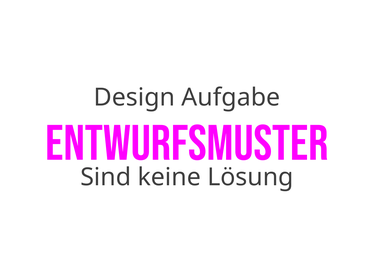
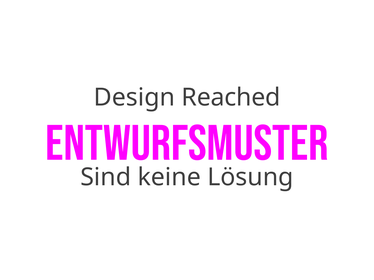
Aufgabe: Aufgabe -> Reached (231, 98)
